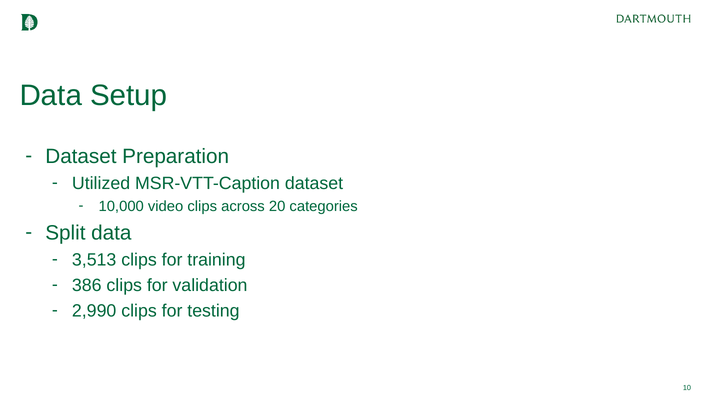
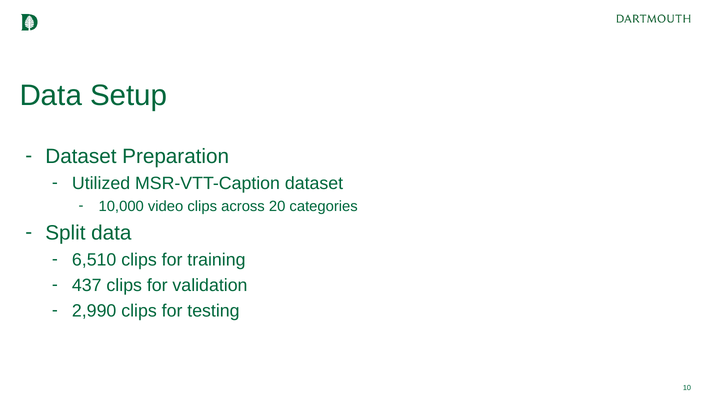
3,513: 3,513 -> 6,510 (94, 260)
386: 386 -> 437 (87, 286)
